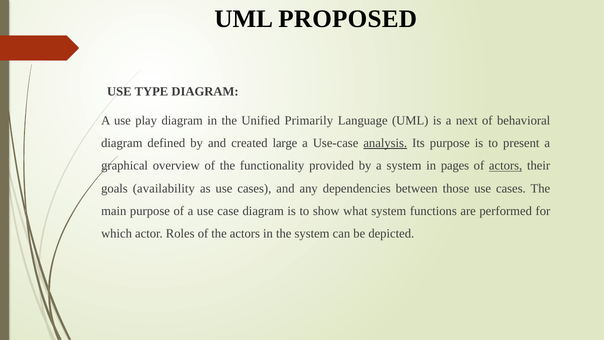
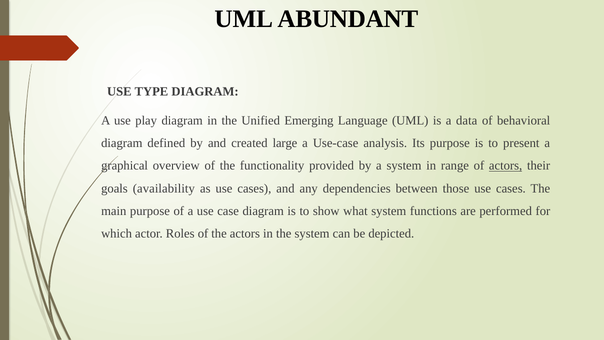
PROPOSED: PROPOSED -> ABUNDANT (348, 19)
Primarily: Primarily -> Emerging (309, 120)
next: next -> data (467, 120)
analysis underline: present -> none (385, 143)
pages: pages -> range (455, 166)
